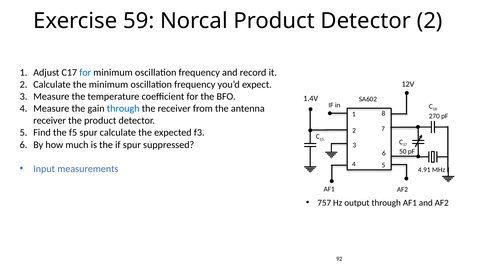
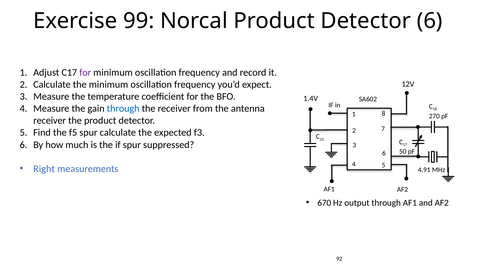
59: 59 -> 99 (139, 21)
Detector 2: 2 -> 6 (430, 21)
for colour: blue -> purple (85, 73)
Input: Input -> Right (44, 169)
757: 757 -> 670 (324, 203)
